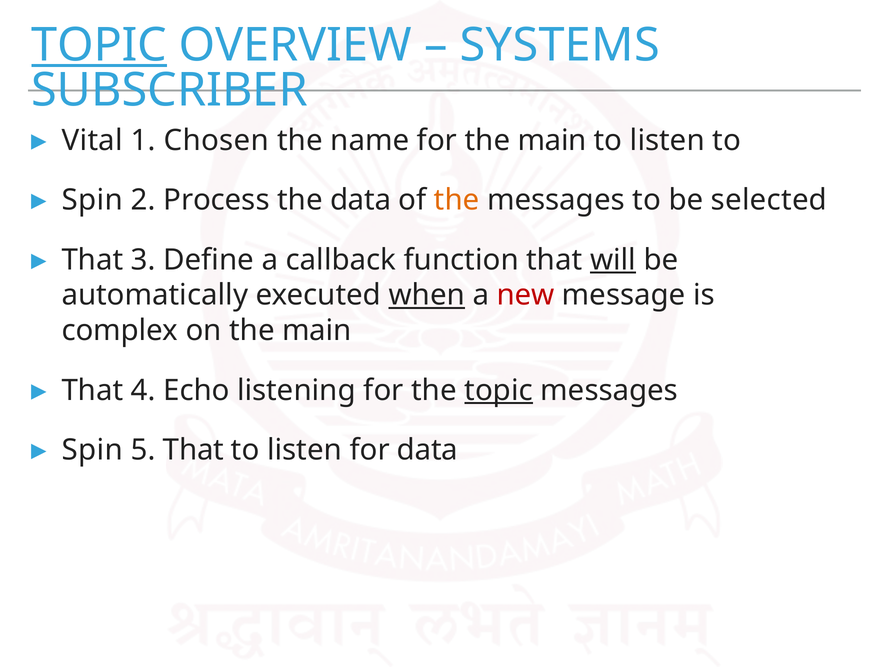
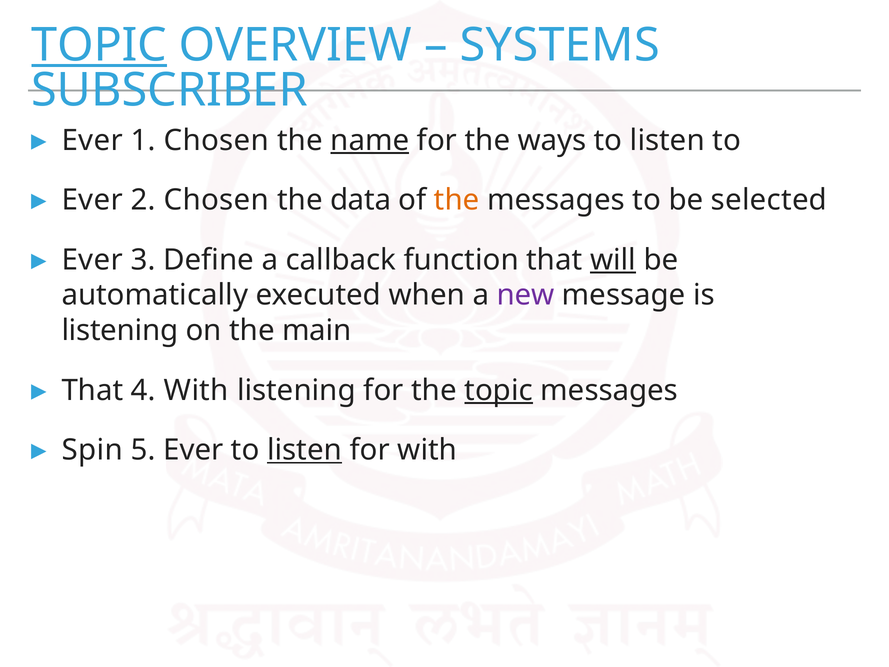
Vital: Vital -> Ever (92, 140)
name underline: none -> present (370, 140)
for the main: main -> ways (552, 140)
Spin: Spin -> Ever (92, 200)
2 Process: Process -> Chosen (216, 200)
That: That -> Ever (92, 260)
when underline: present -> none (427, 295)
new colour: red -> purple (526, 295)
complex: complex -> listening (120, 330)
4 Echo: Echo -> With (196, 390)
5 That: That -> Ever (193, 450)
listen underline: none -> present (305, 450)
for data: data -> with (427, 450)
